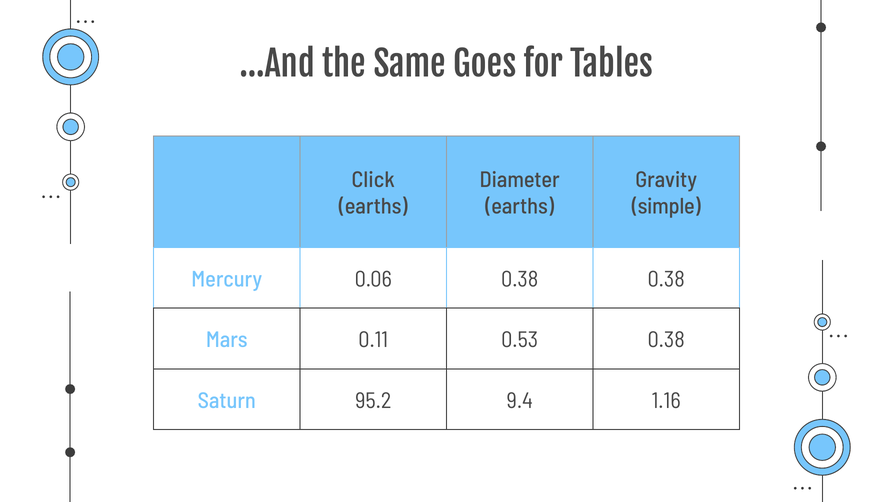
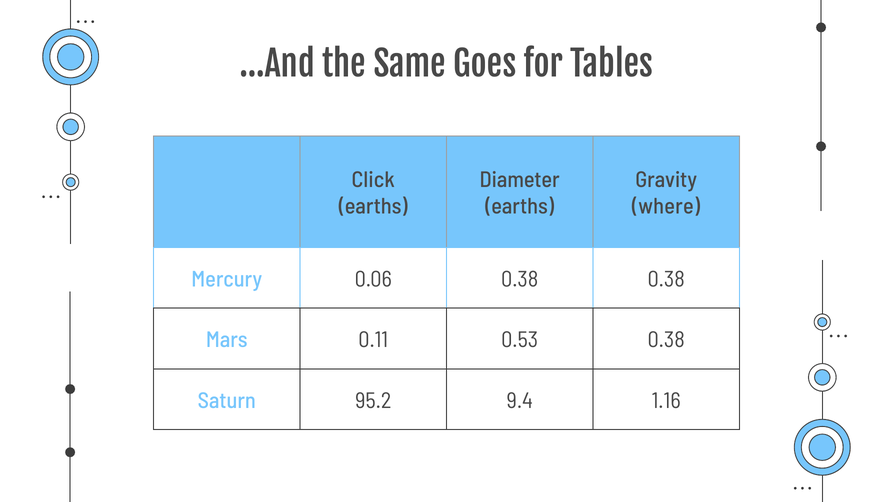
simple: simple -> where (666, 207)
